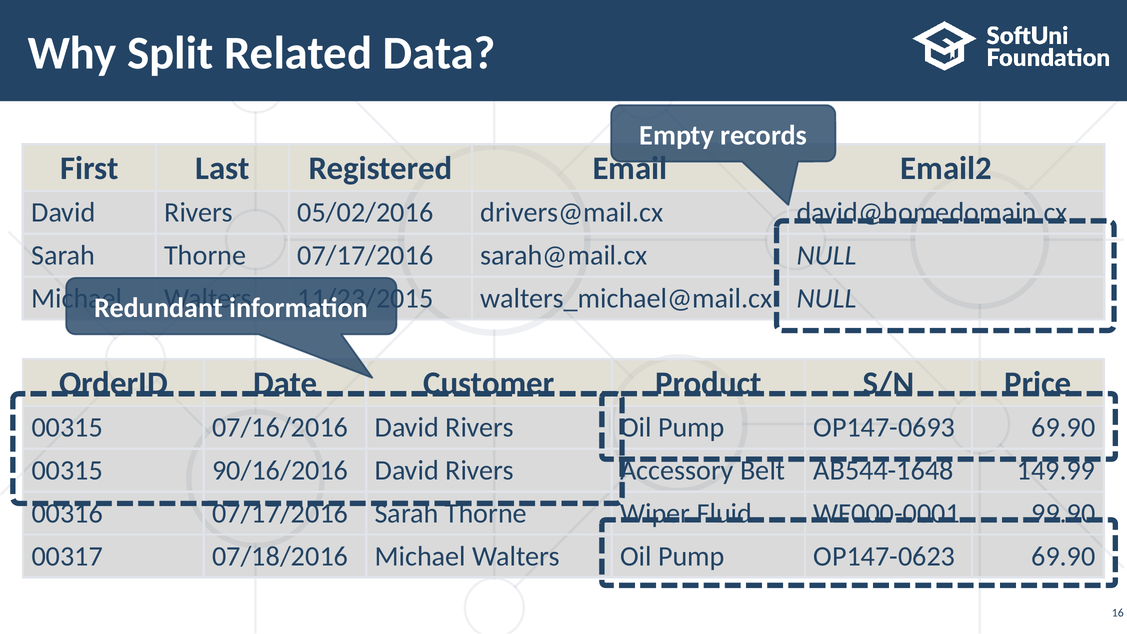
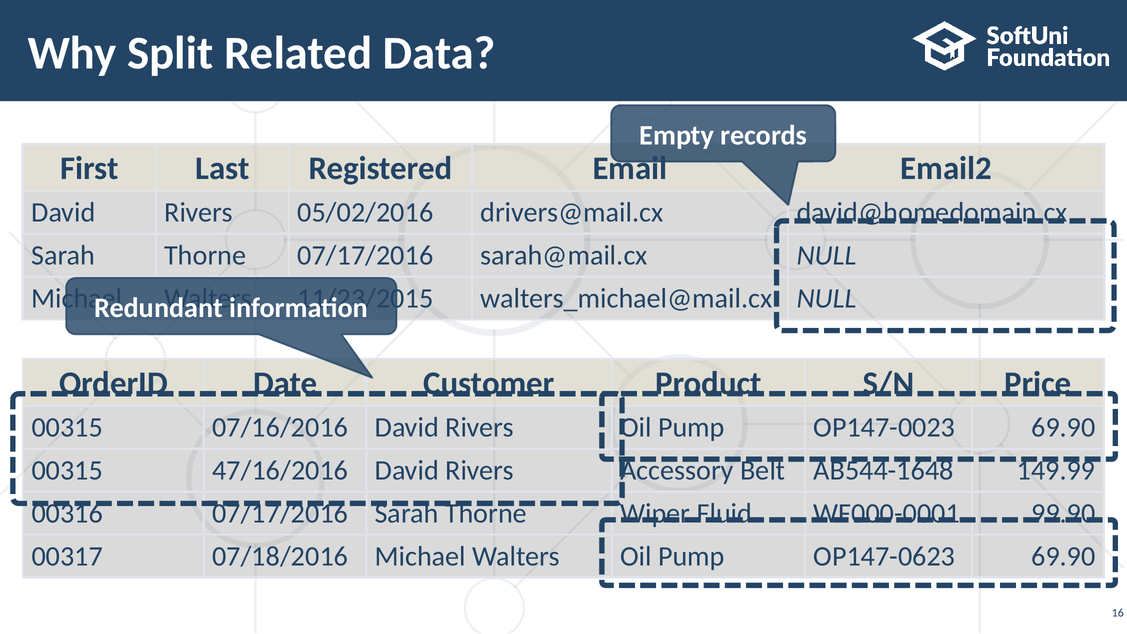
OP147-0693: OP147-0693 -> OP147-0023 (884, 428)
90/16/2016: 90/16/2016 -> 47/16/2016 (280, 470)
